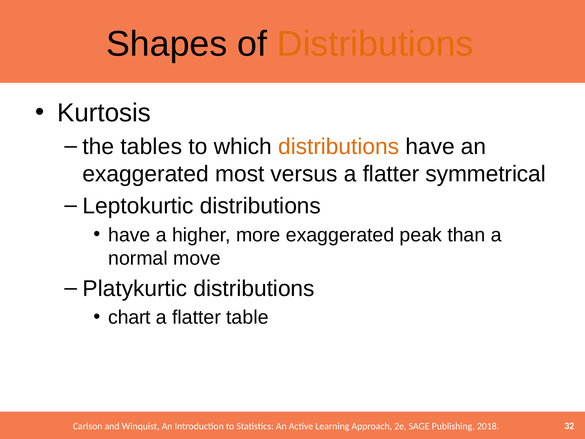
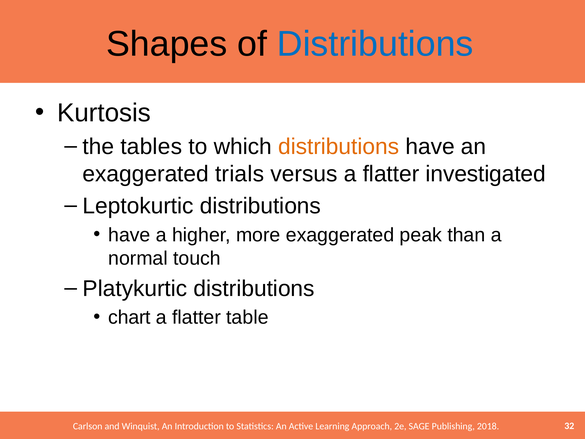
Distributions colour: orange -> blue (375, 44)
most: most -> trials (240, 174)
symmetrical: symmetrical -> investigated (486, 174)
move: move -> touch (197, 258)
